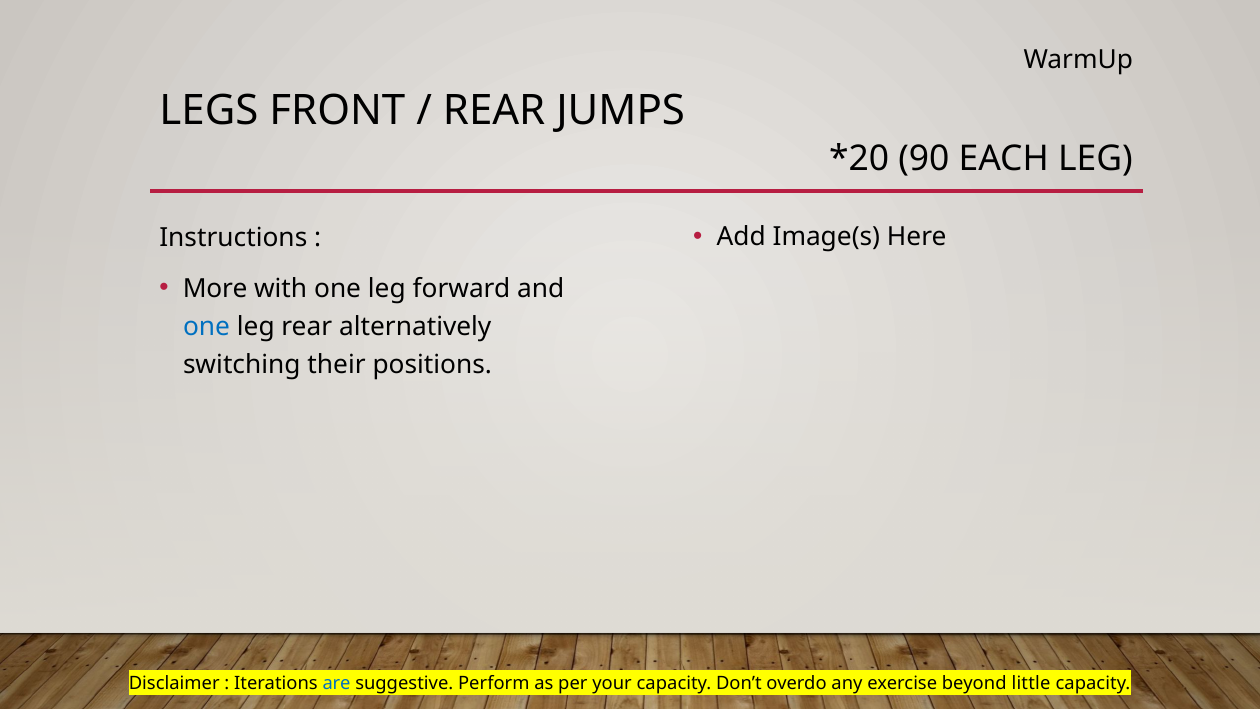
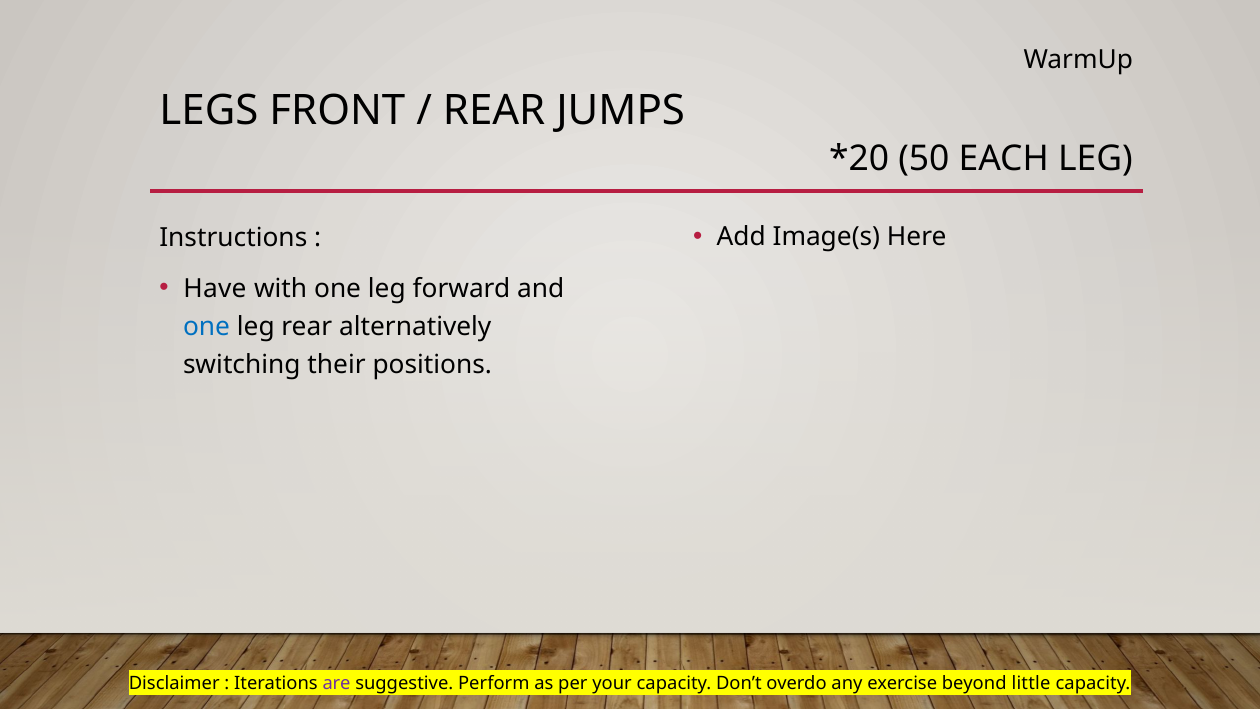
90: 90 -> 50 (924, 158)
More: More -> Have (215, 289)
are colour: blue -> purple (337, 683)
